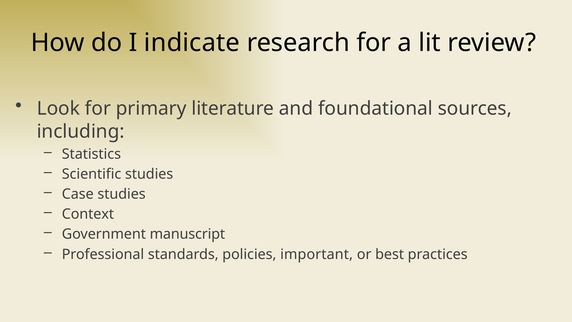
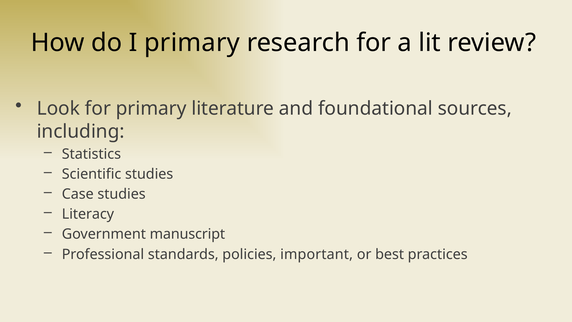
I indicate: indicate -> primary (192, 43)
Context: Context -> Literacy (88, 214)
